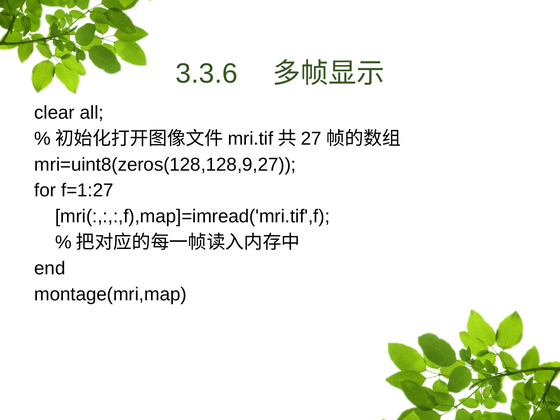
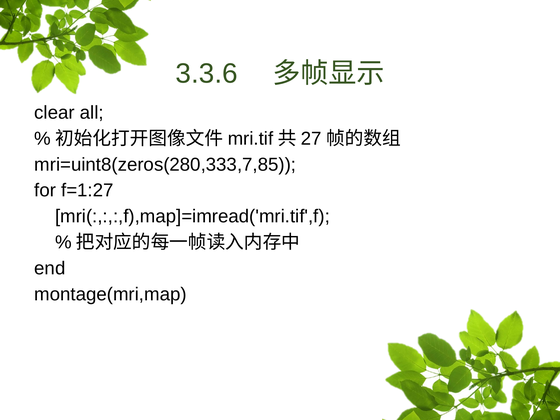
mri=uint8(zeros(128,128,9,27: mri=uint8(zeros(128,128,9,27 -> mri=uint8(zeros(280,333,7,85 (165, 165)
